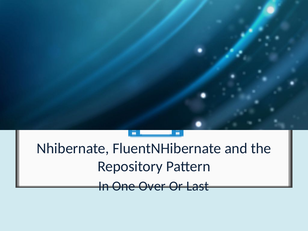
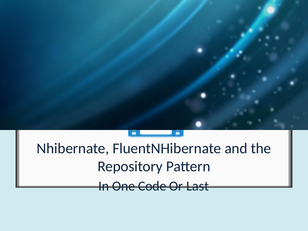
Over: Over -> Code (152, 186)
